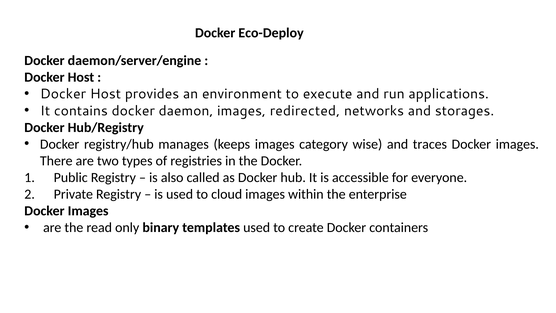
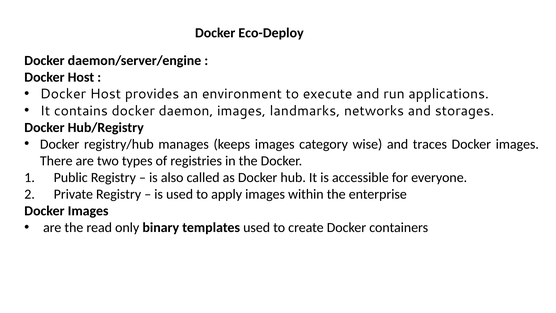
redirected: redirected -> landmarks (305, 111)
cloud: cloud -> apply (227, 194)
